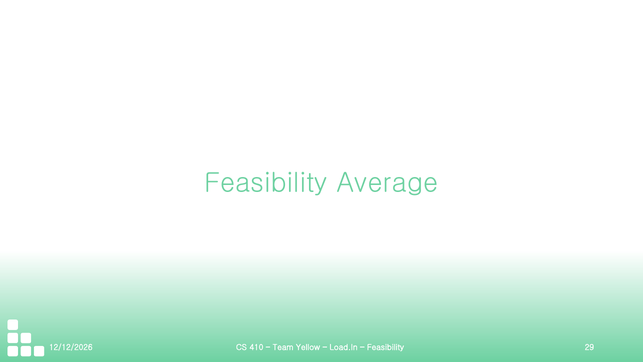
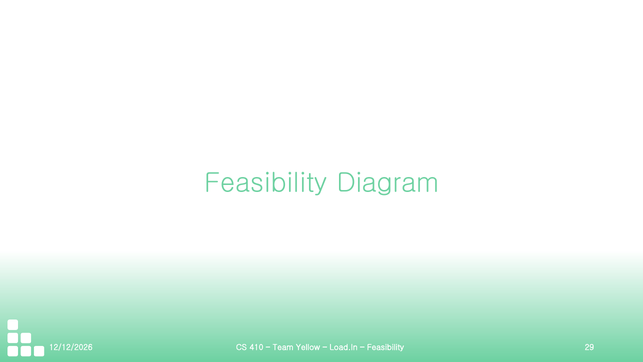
Average: Average -> Diagram (388, 183)
